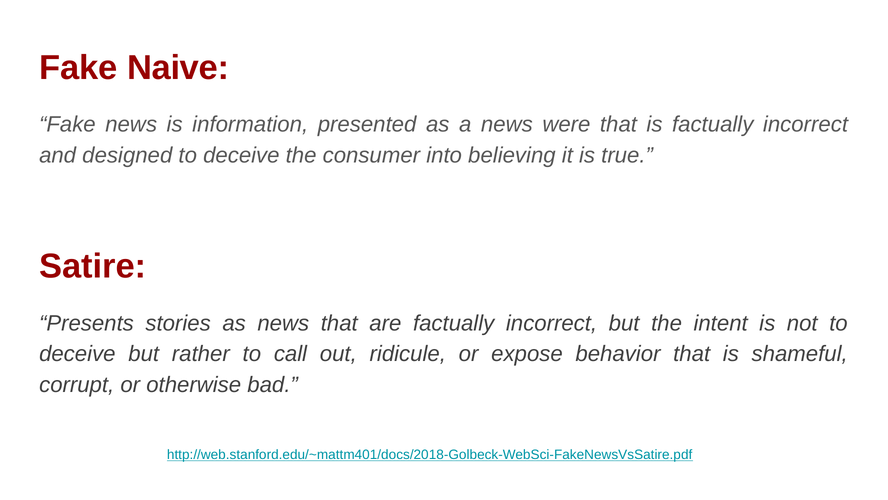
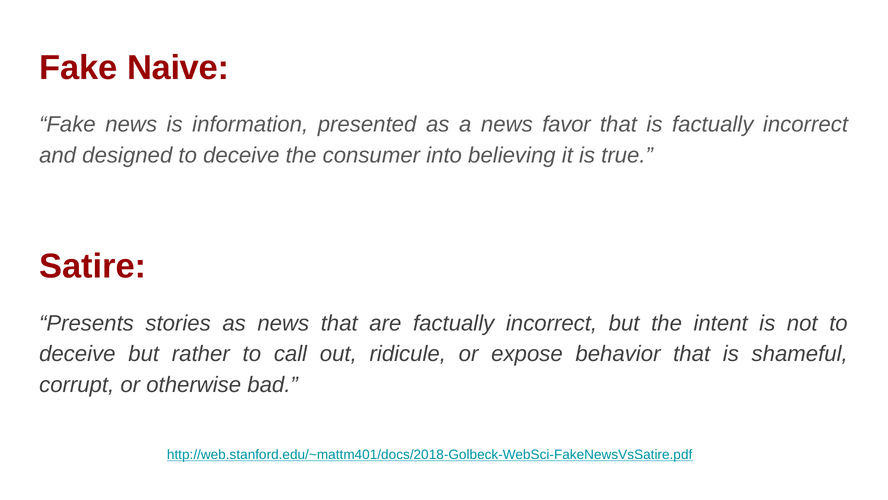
were: were -> favor (567, 124)
